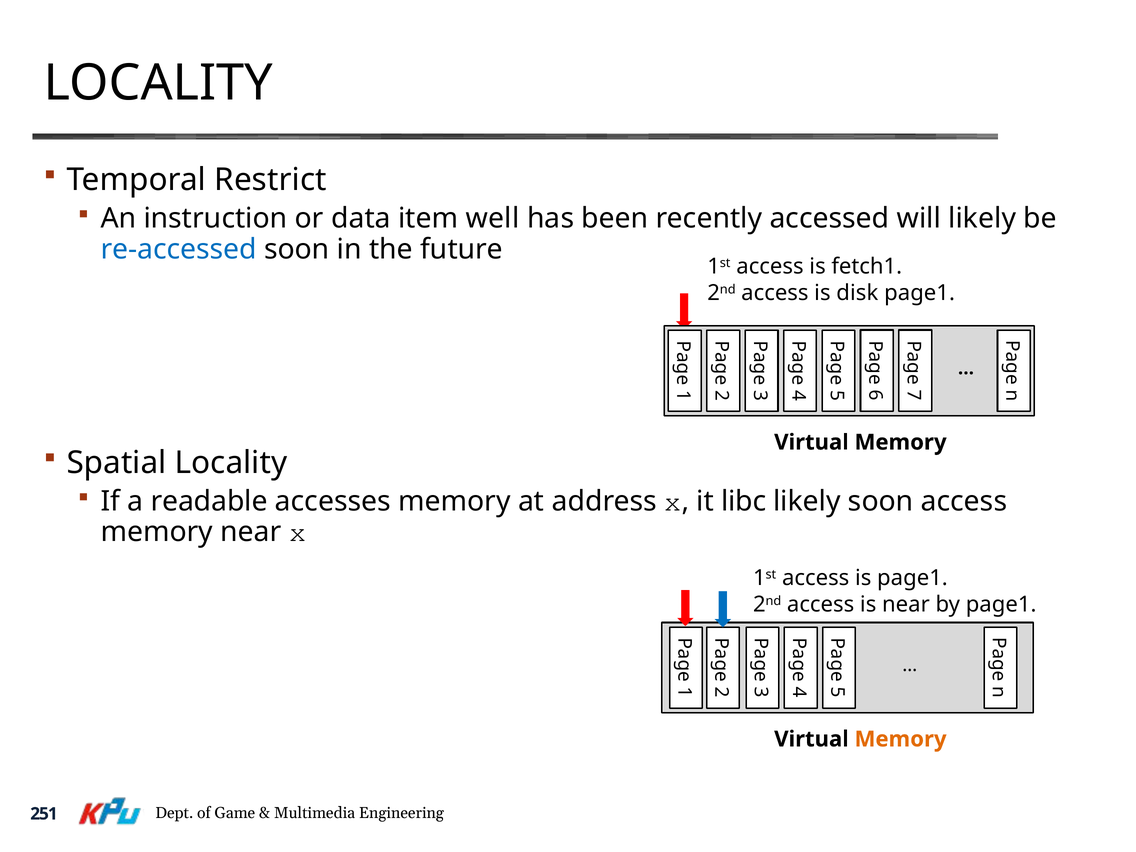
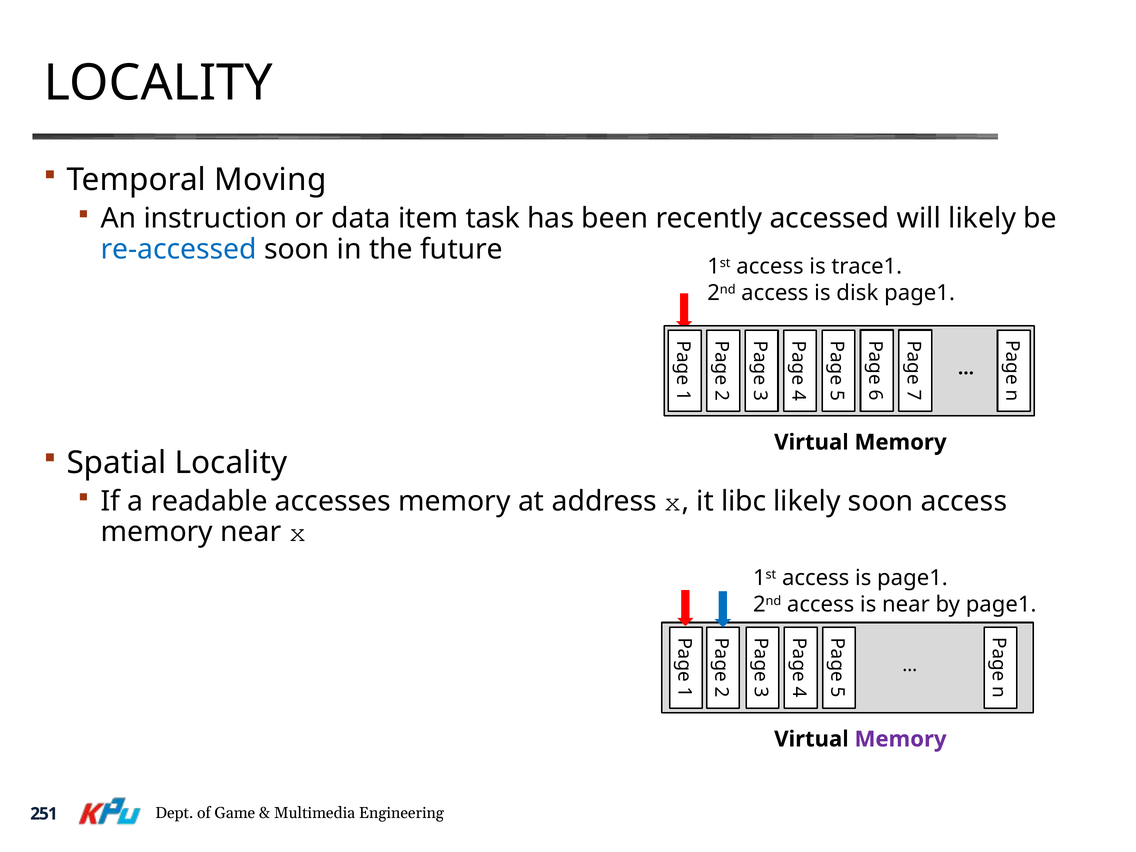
Restrict: Restrict -> Moving (270, 180)
well: well -> task (493, 218)
fetch1: fetch1 -> trace1 (867, 267)
Memory colour: orange -> purple (901, 739)
